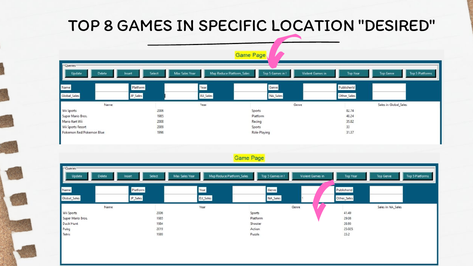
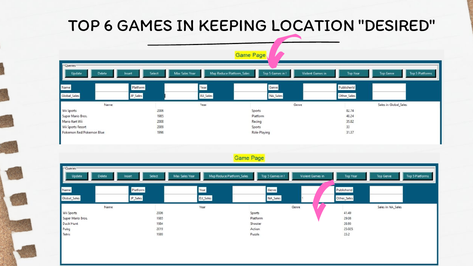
8: 8 -> 6 (108, 25)
SPECIFIC: SPECIFIC -> KEEPING (233, 25)
